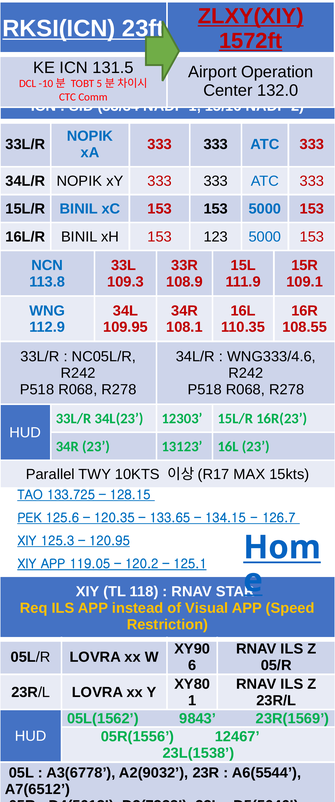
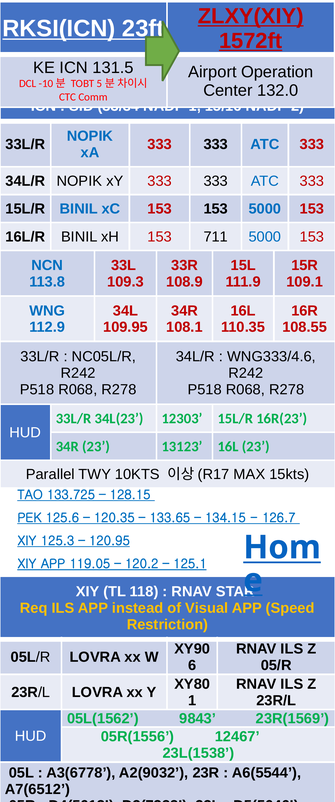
123: 123 -> 711 (216, 237)
